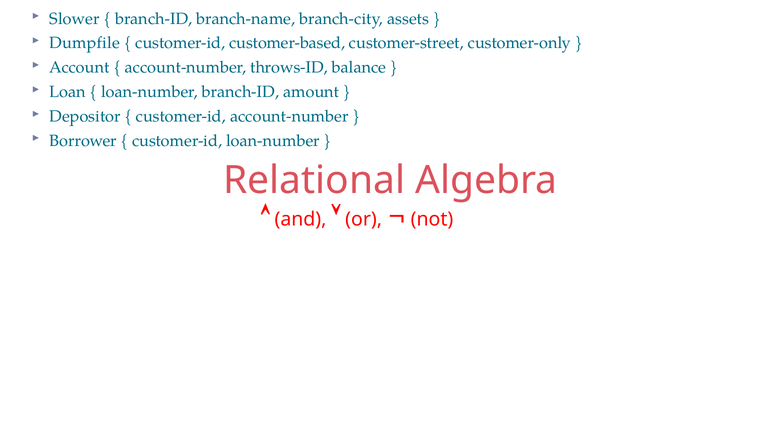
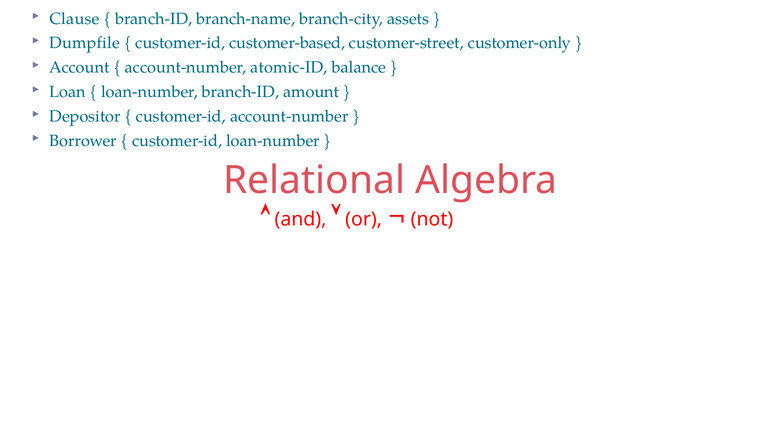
Slower: Slower -> Clause (75, 19)
throws-ID: throws-ID -> atomic-ID (289, 67)
